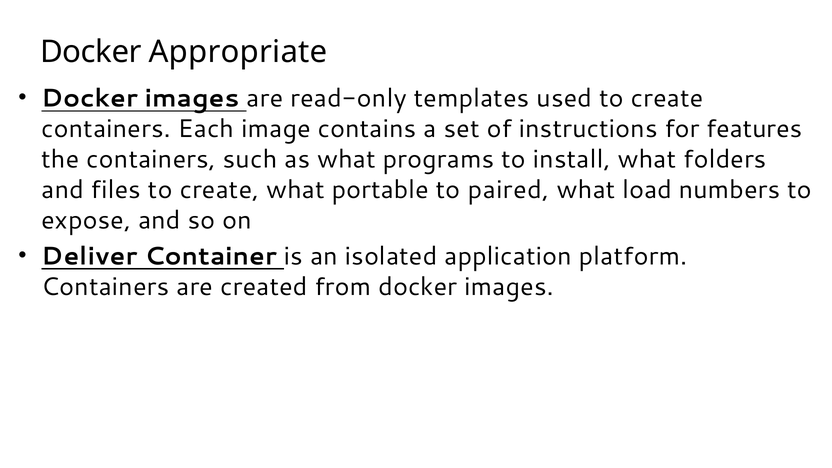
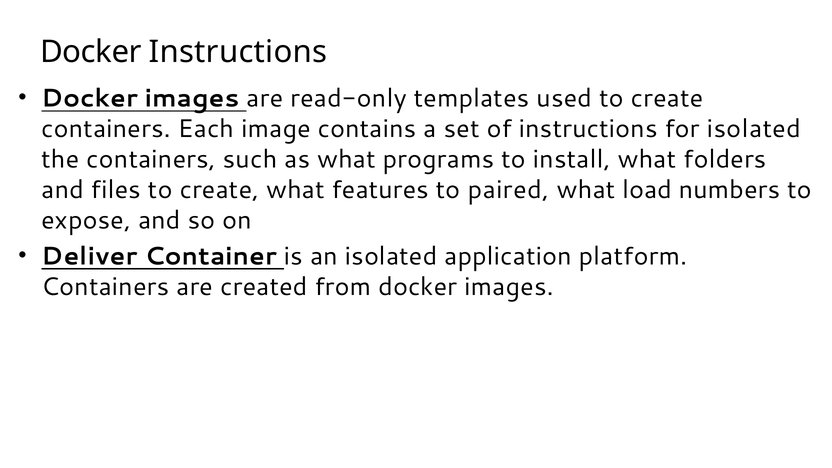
Docker Appropriate: Appropriate -> Instructions (238, 52)
for features: features -> isolated (754, 129)
portable: portable -> features (380, 190)
